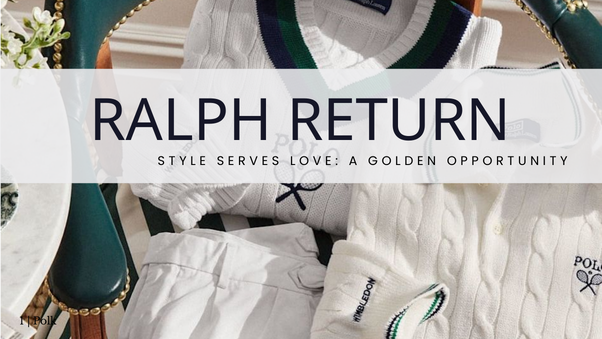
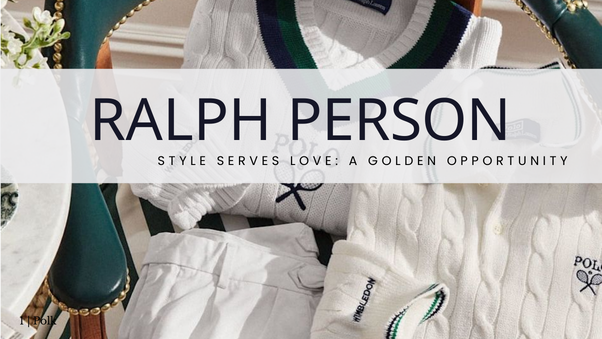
RETURN: RETURN -> PERSON (399, 121)
